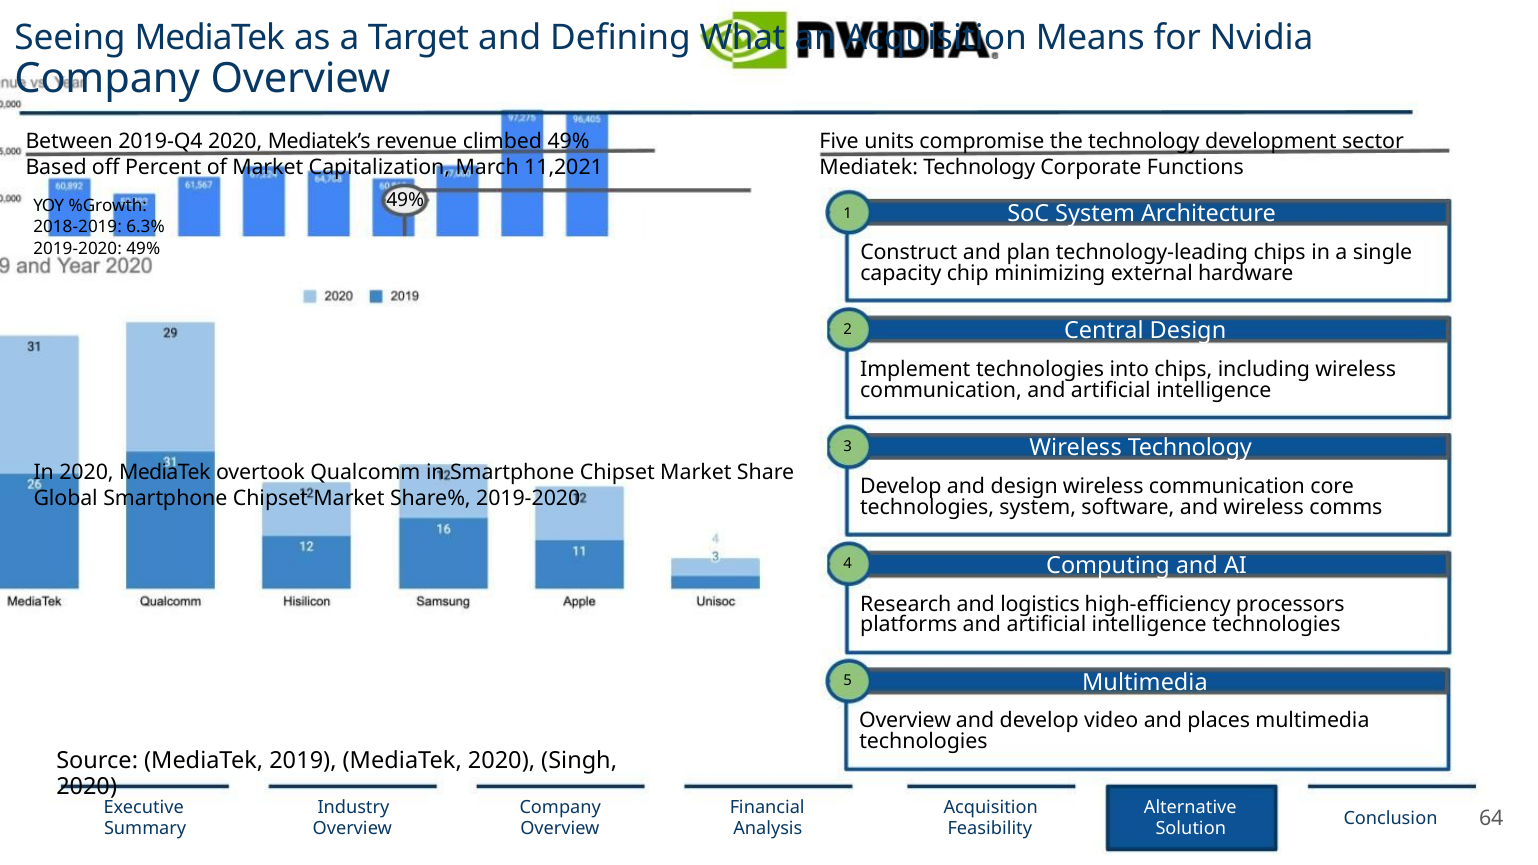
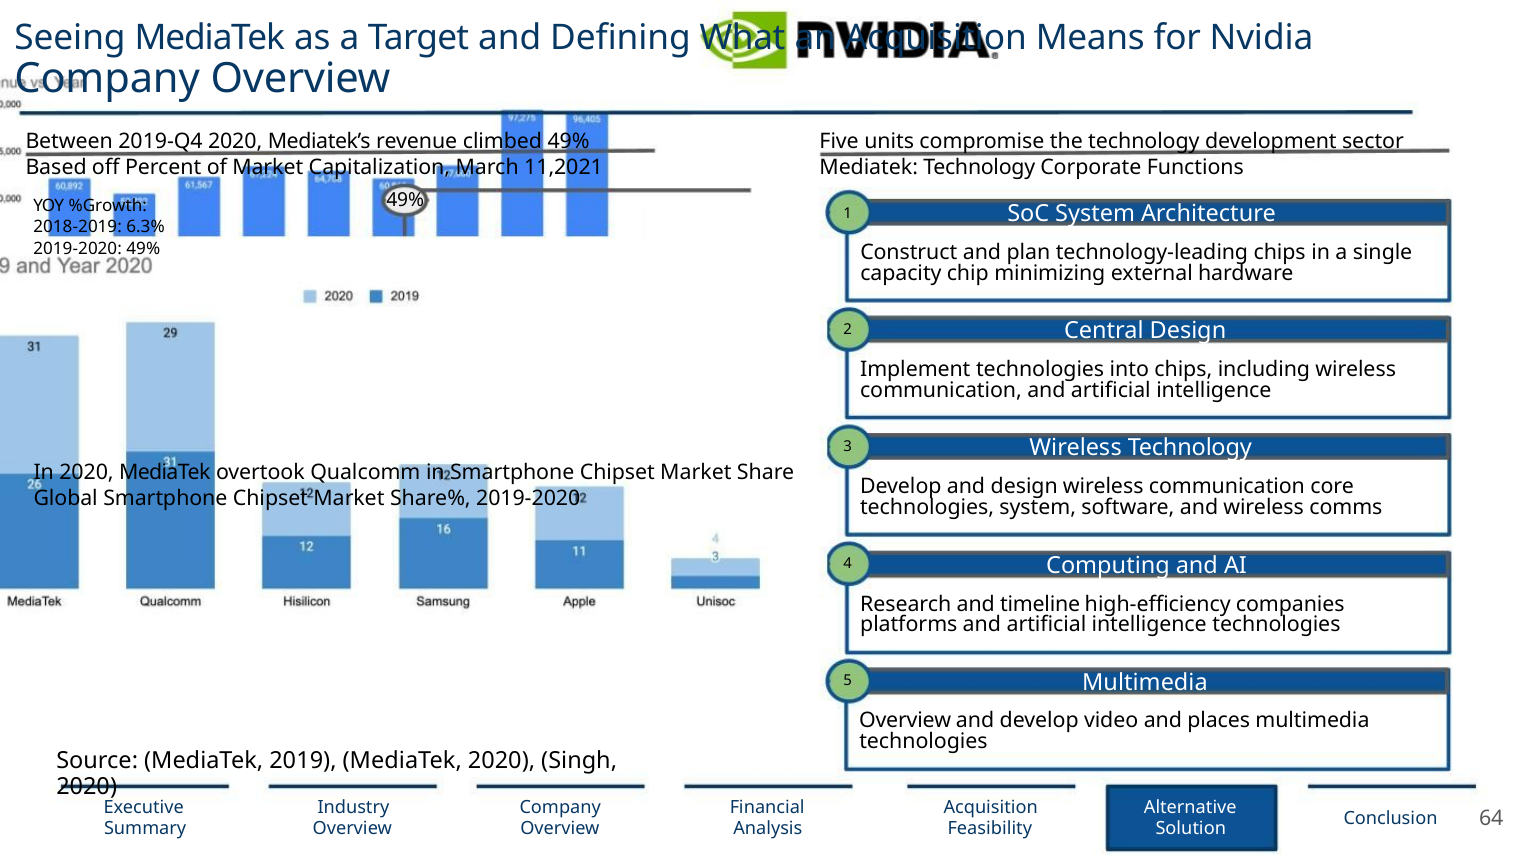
logistics: logistics -> timeline (1040, 605)
processors: processors -> companies (1290, 605)
